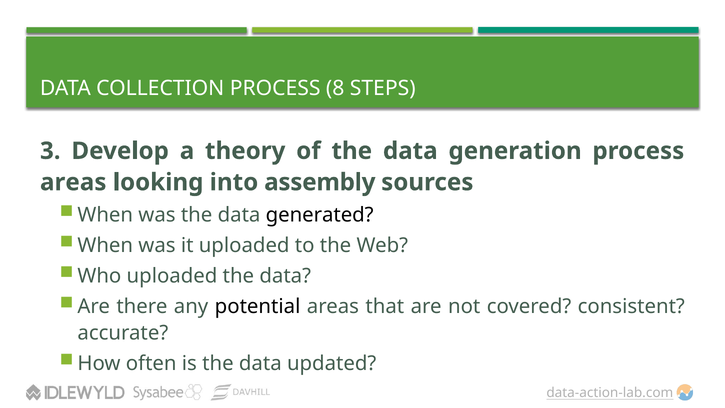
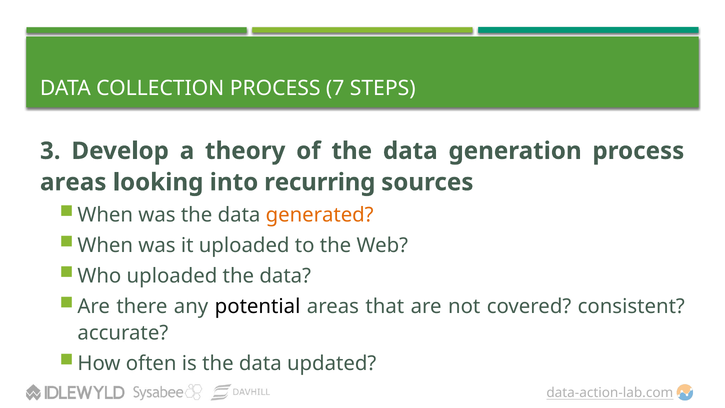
8: 8 -> 7 (335, 88)
assembly: assembly -> recurring (320, 182)
generated colour: black -> orange (320, 215)
